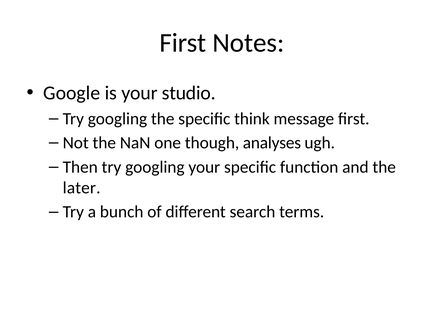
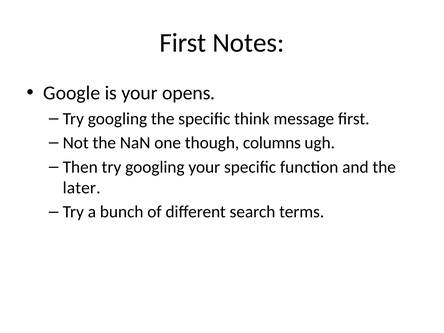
studio: studio -> opens (189, 93)
analyses: analyses -> columns (272, 143)
